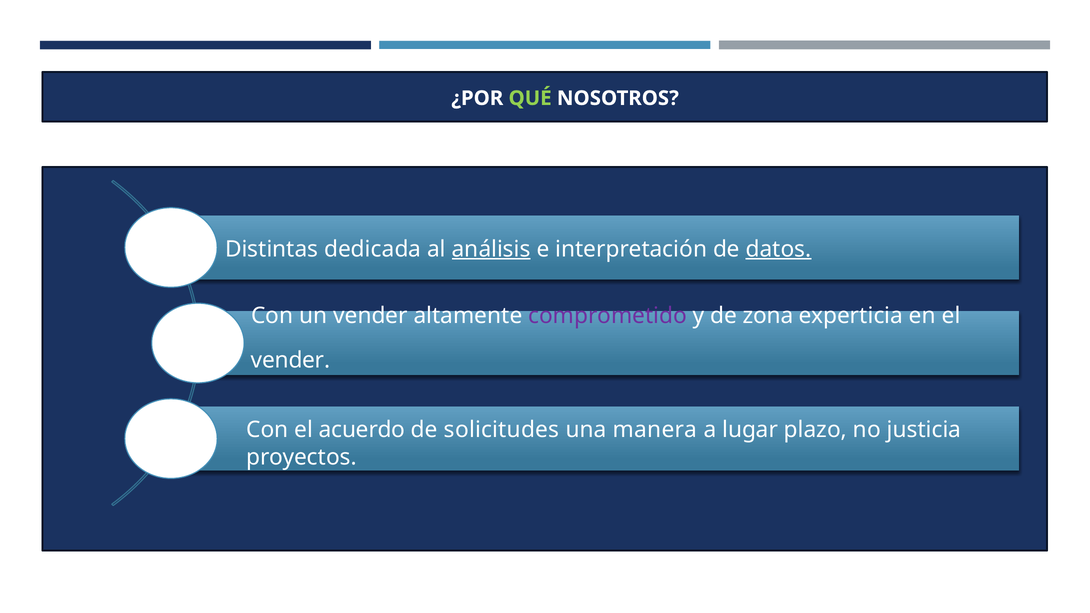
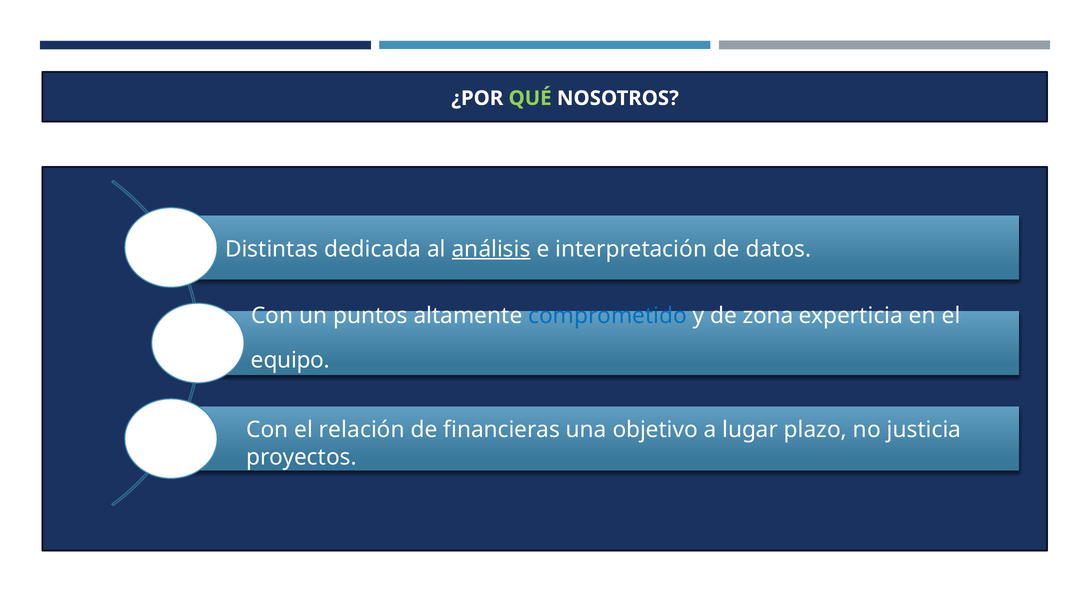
datos underline: present -> none (779, 249)
un vender: vender -> puntos (370, 316)
comprometido colour: purple -> blue (608, 316)
vender: vender -> equipo (290, 360)
acuerdo: acuerdo -> relación (362, 430)
solicitudes: solicitudes -> financieras (502, 430)
manera: manera -> objetivo (655, 430)
